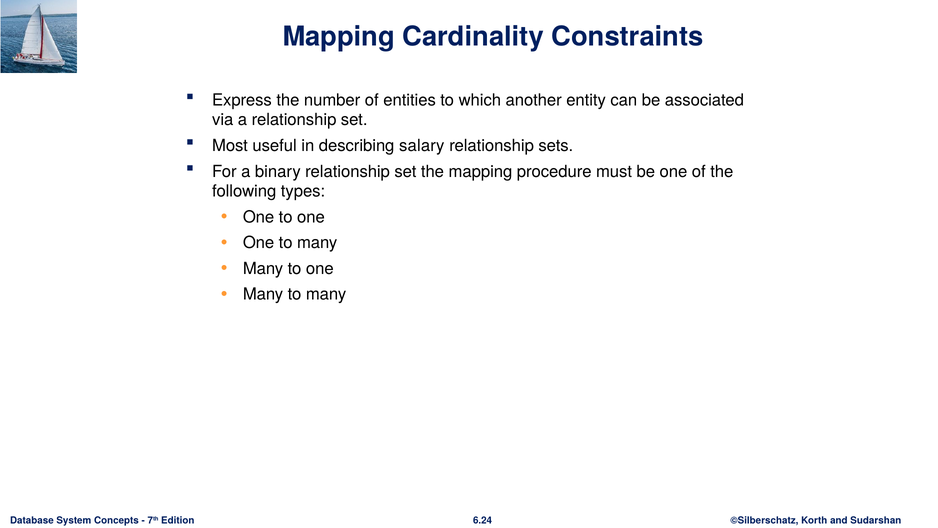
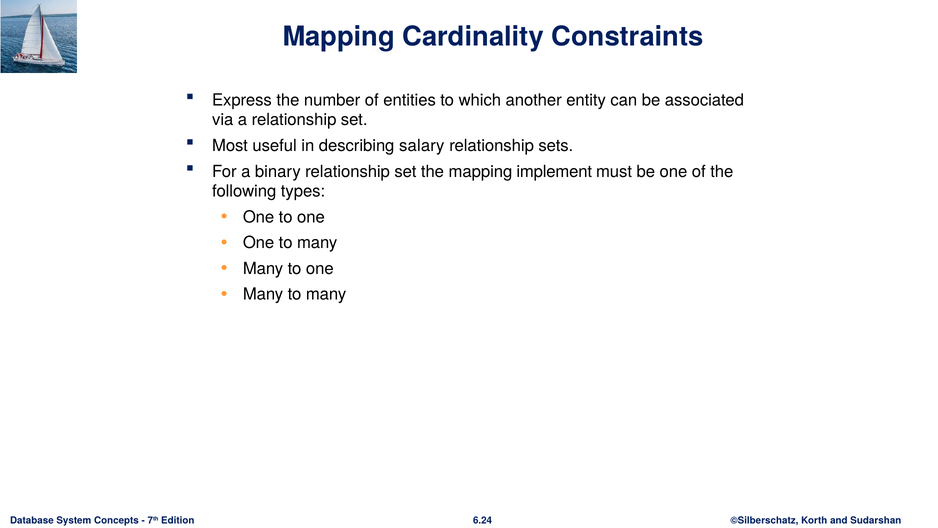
procedure: procedure -> implement (554, 171)
